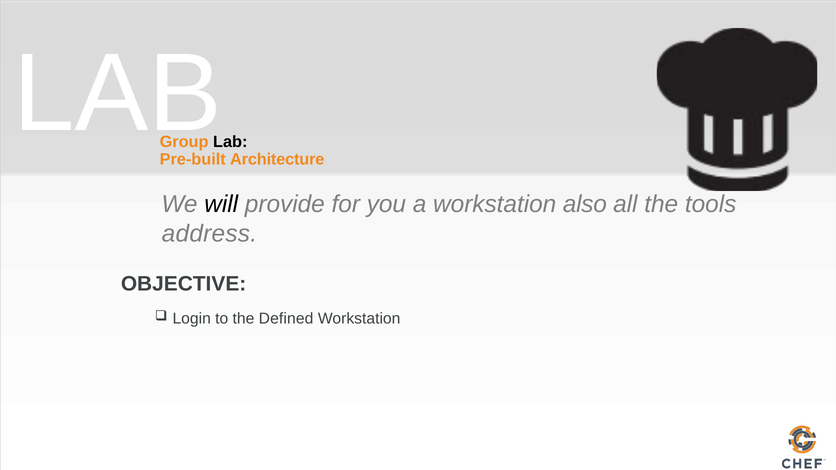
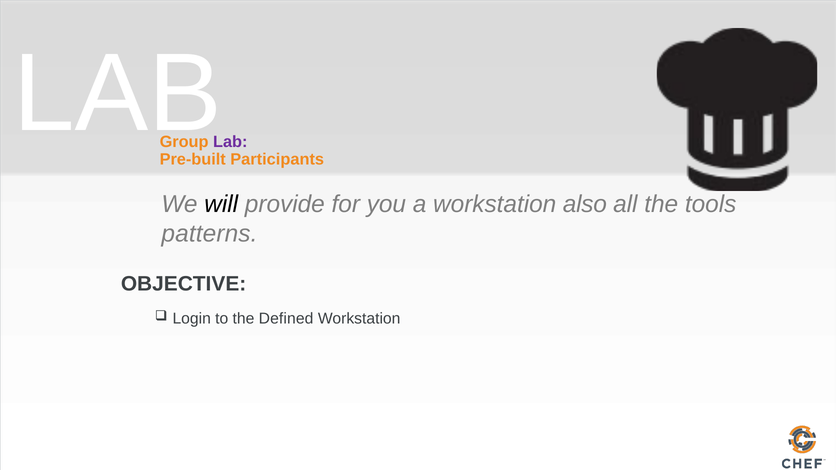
Lab colour: black -> purple (230, 142)
Architecture: Architecture -> Participants (277, 159)
address: address -> patterns (209, 234)
